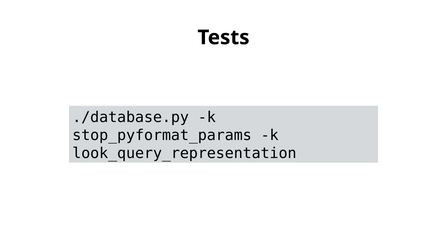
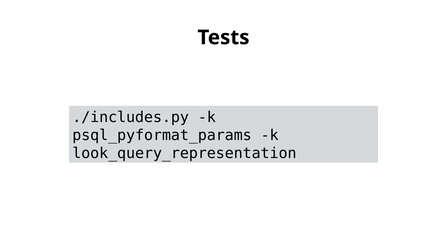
./database.py: ./database.py -> ./includes.py (131, 118)
stop_pyformat_params: stop_pyformat_params -> psql_pyformat_params (162, 135)
